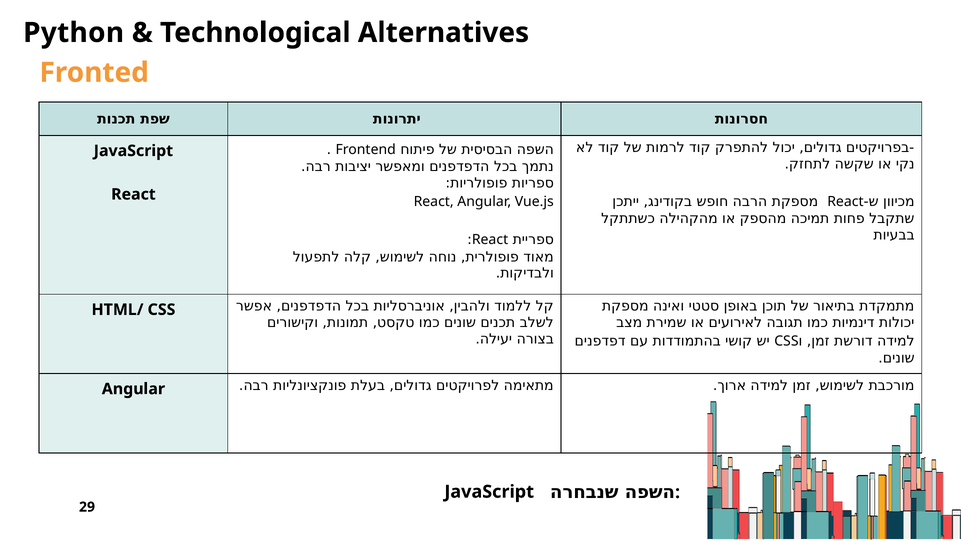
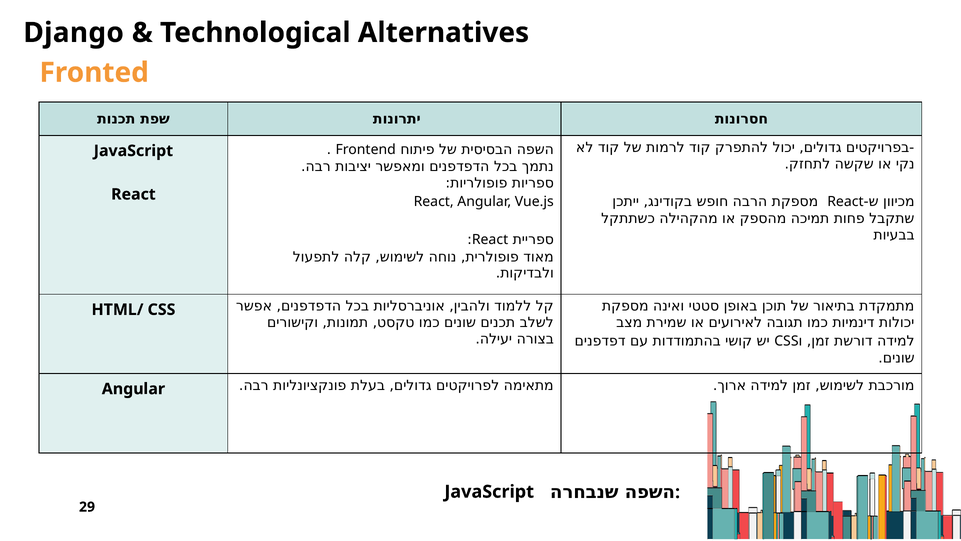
Python: Python -> Django (74, 33)
